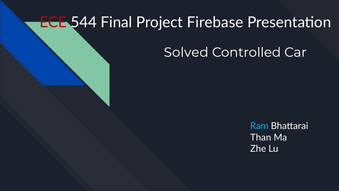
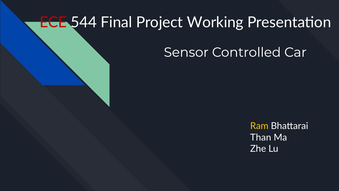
Firebase: Firebase -> Working (215, 22)
Solved: Solved -> Sensor (186, 52)
Ram colour: light blue -> yellow (259, 126)
